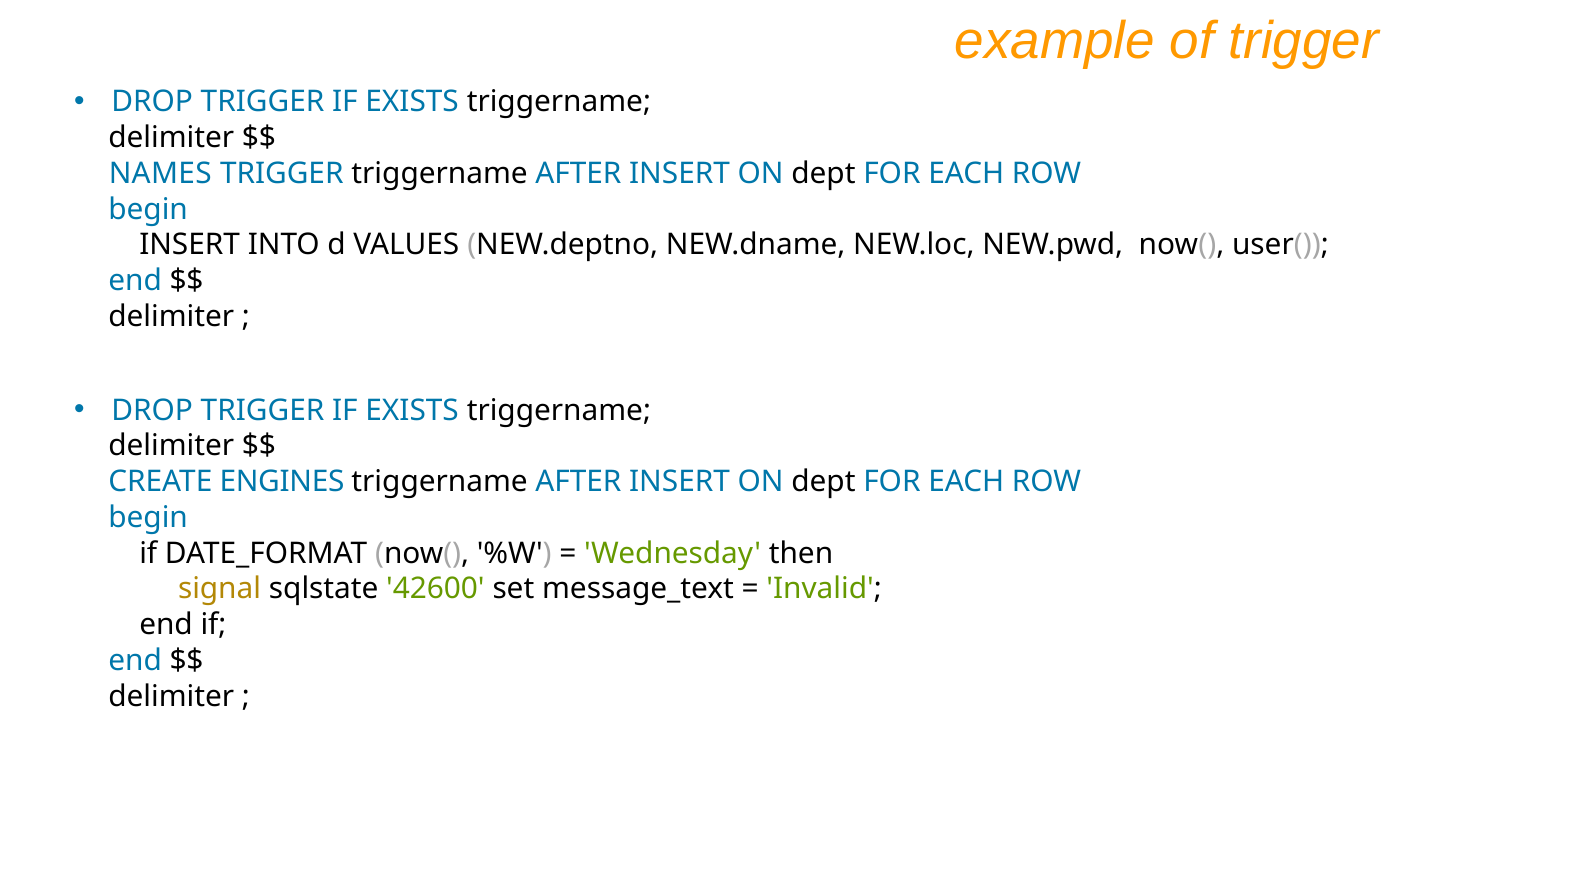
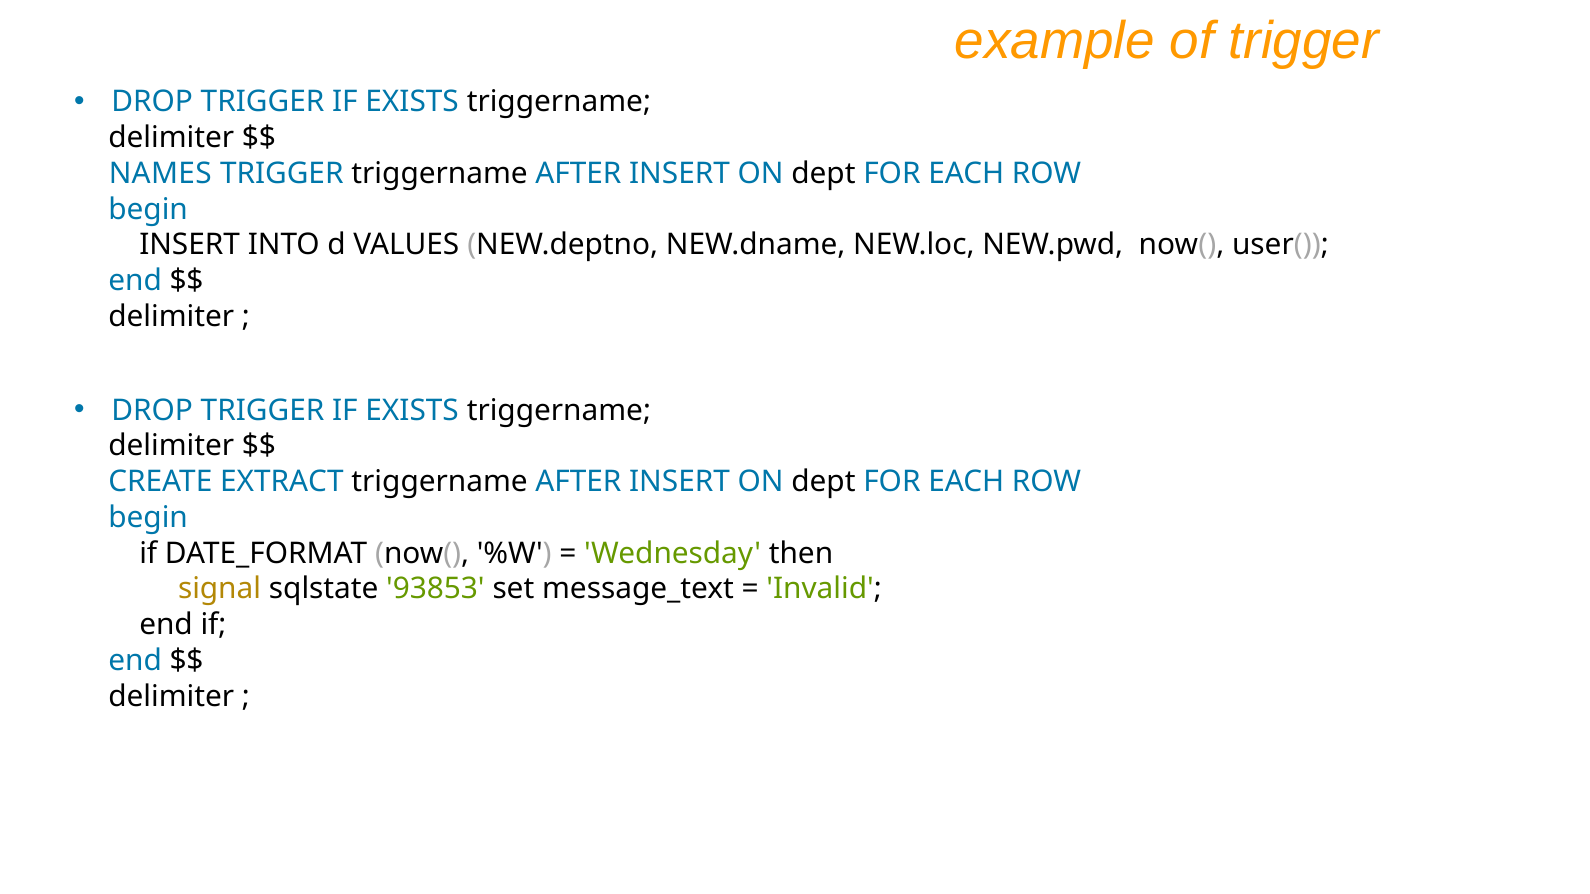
ENGINES: ENGINES -> EXTRACT (282, 482)
42600: 42600 -> 93853 (435, 589)
